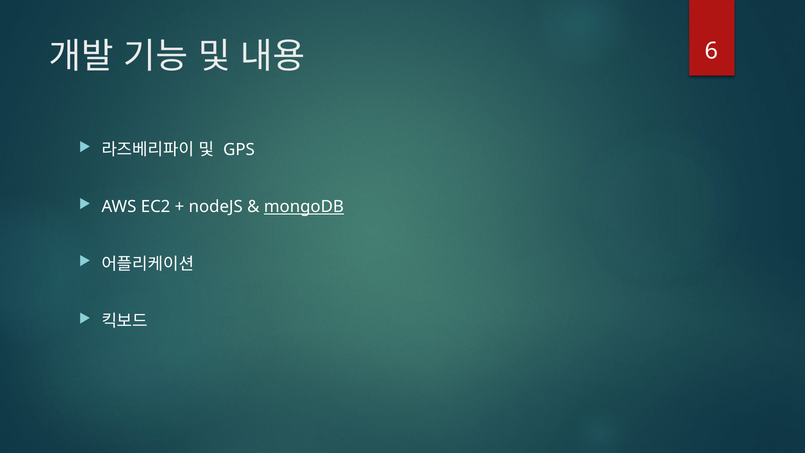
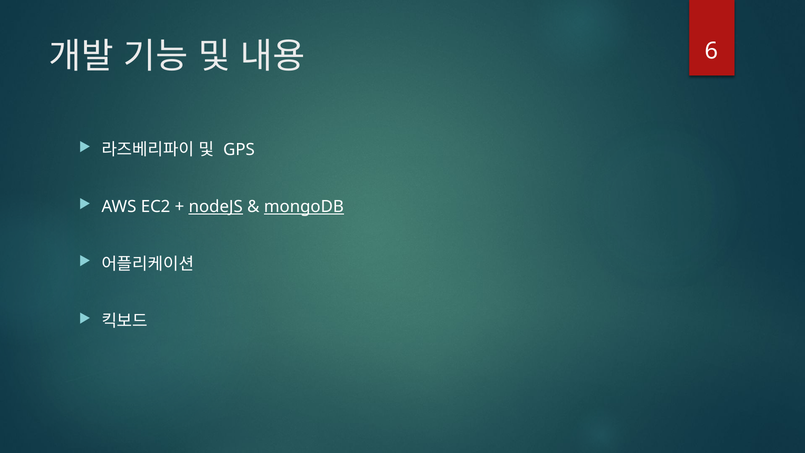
nodeJS underline: none -> present (216, 207)
